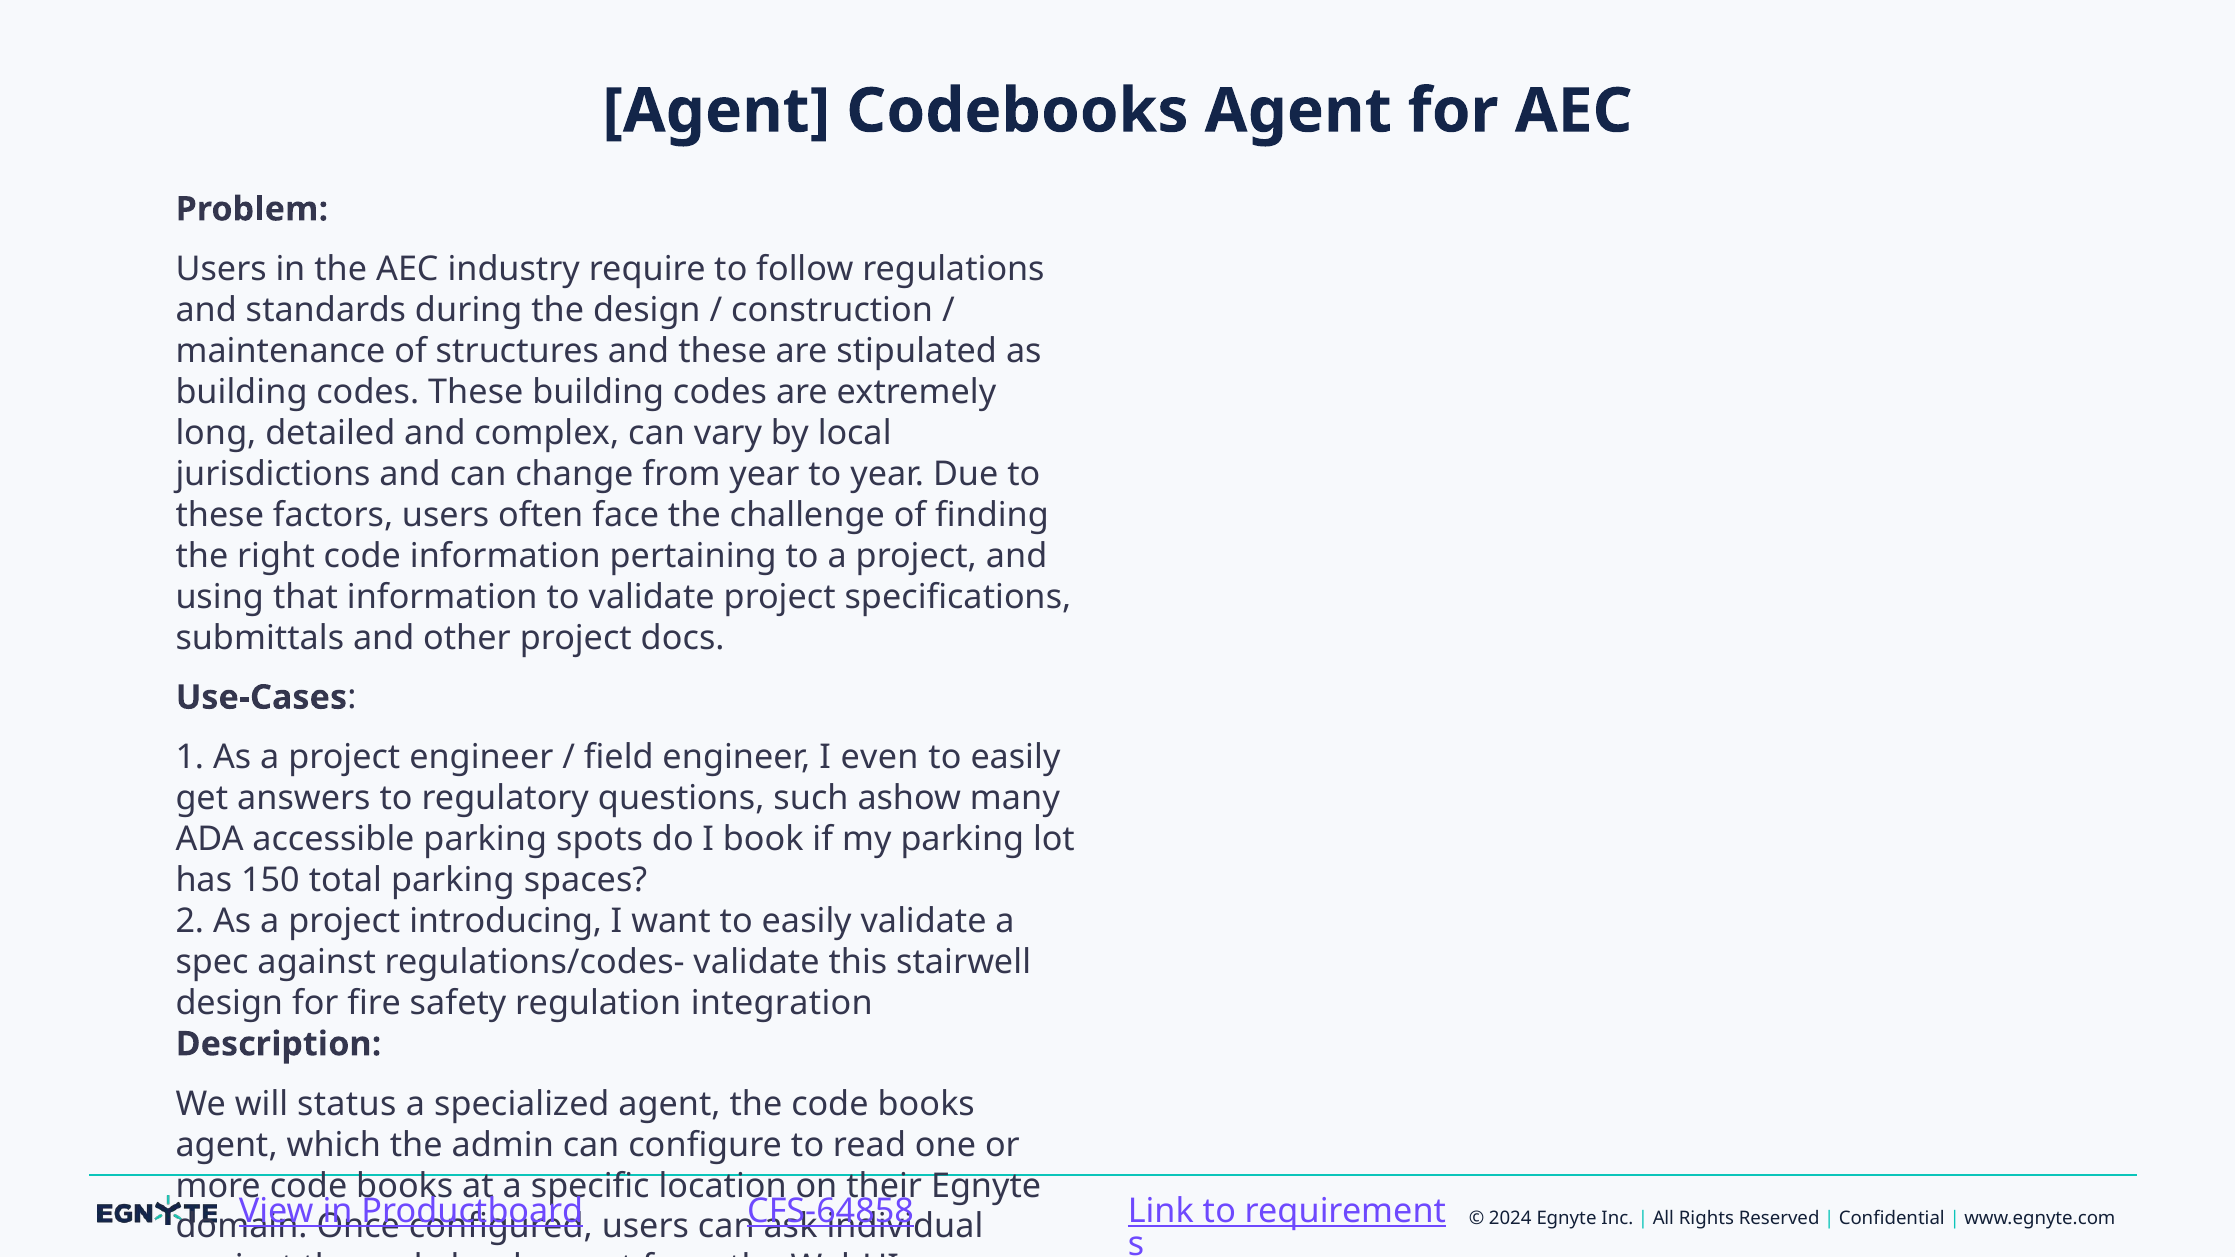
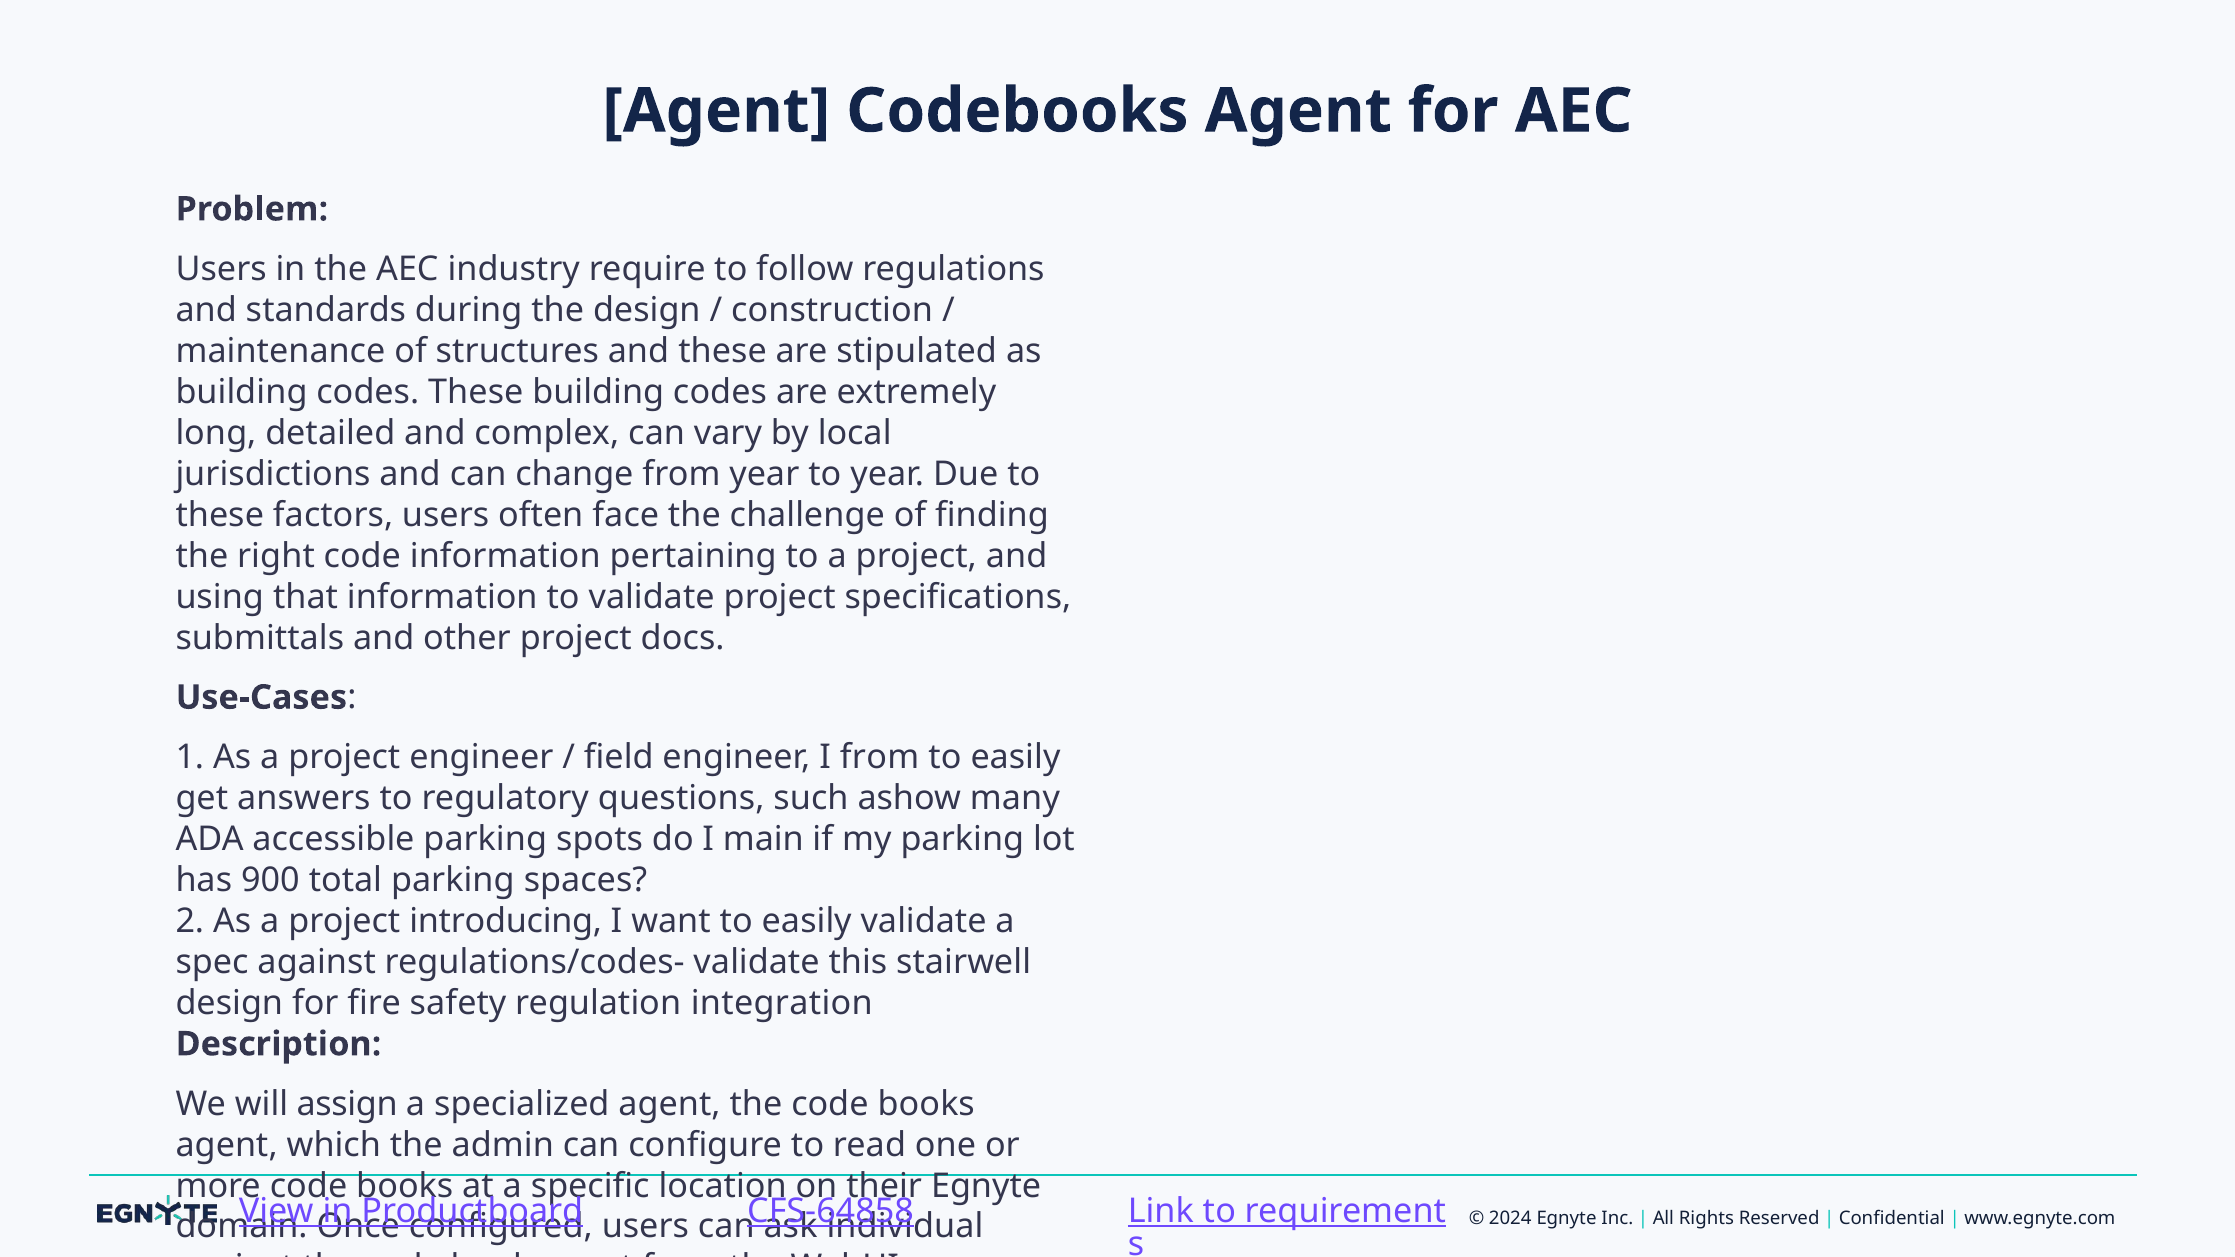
I even: even -> from (880, 757)
I book: book -> main (763, 839)
150: 150 -> 900 (270, 880)
status: status -> assign (347, 1104)
